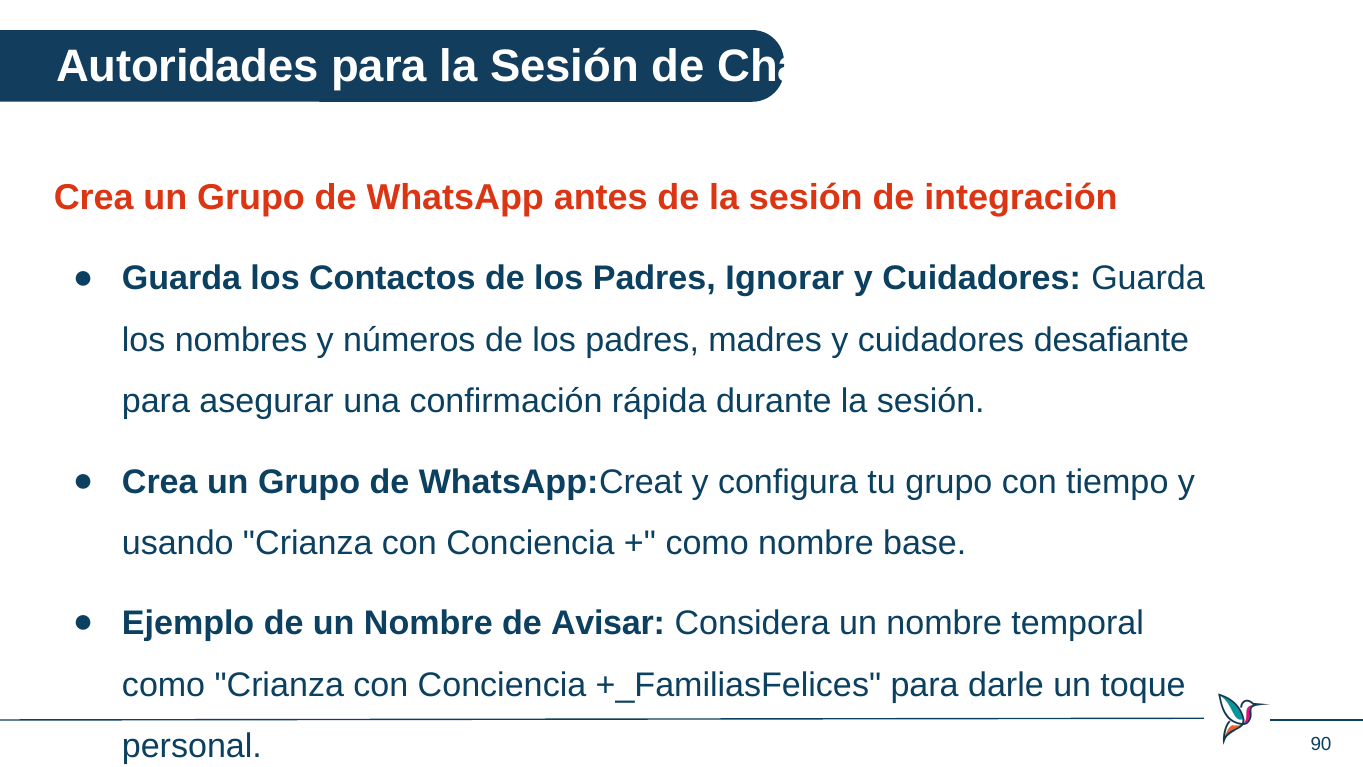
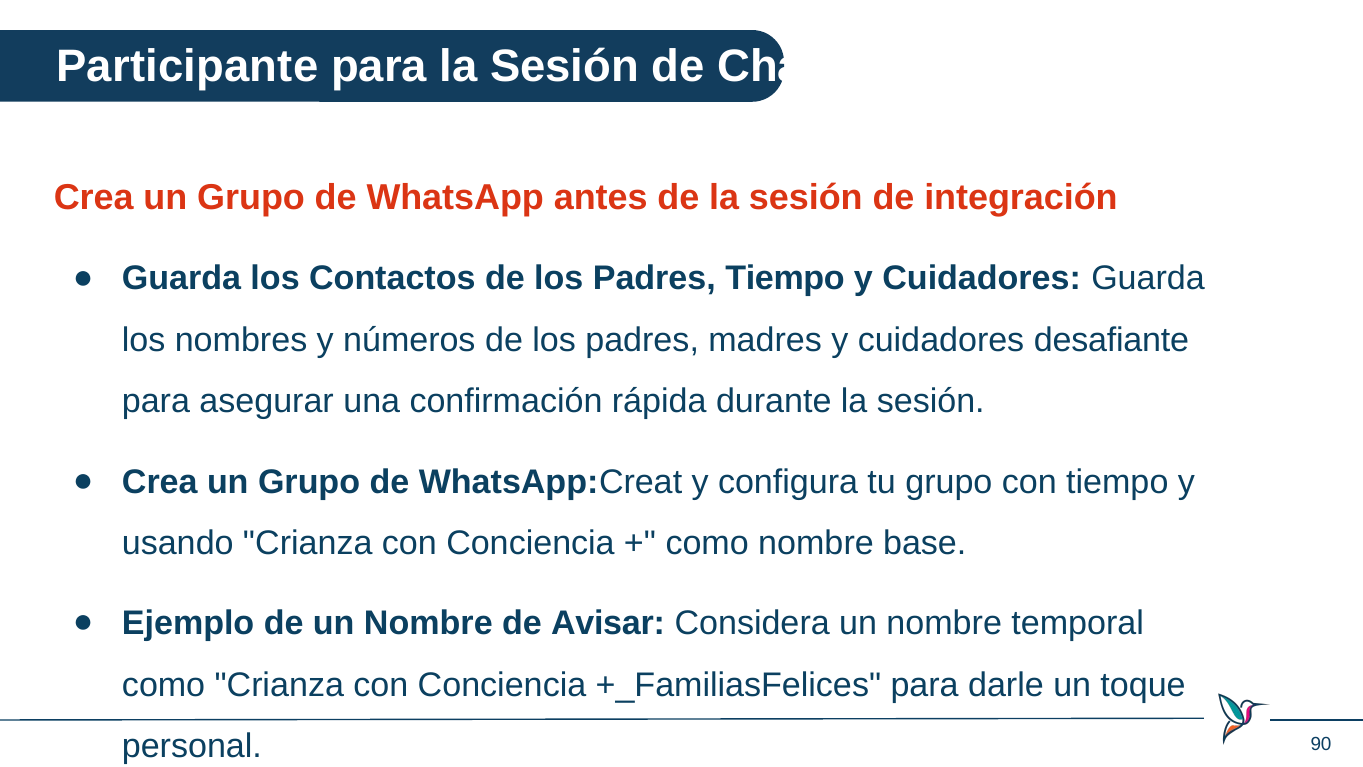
Autoridades: Autoridades -> Participante (187, 67)
Padres Ignorar: Ignorar -> Tiempo (785, 279)
